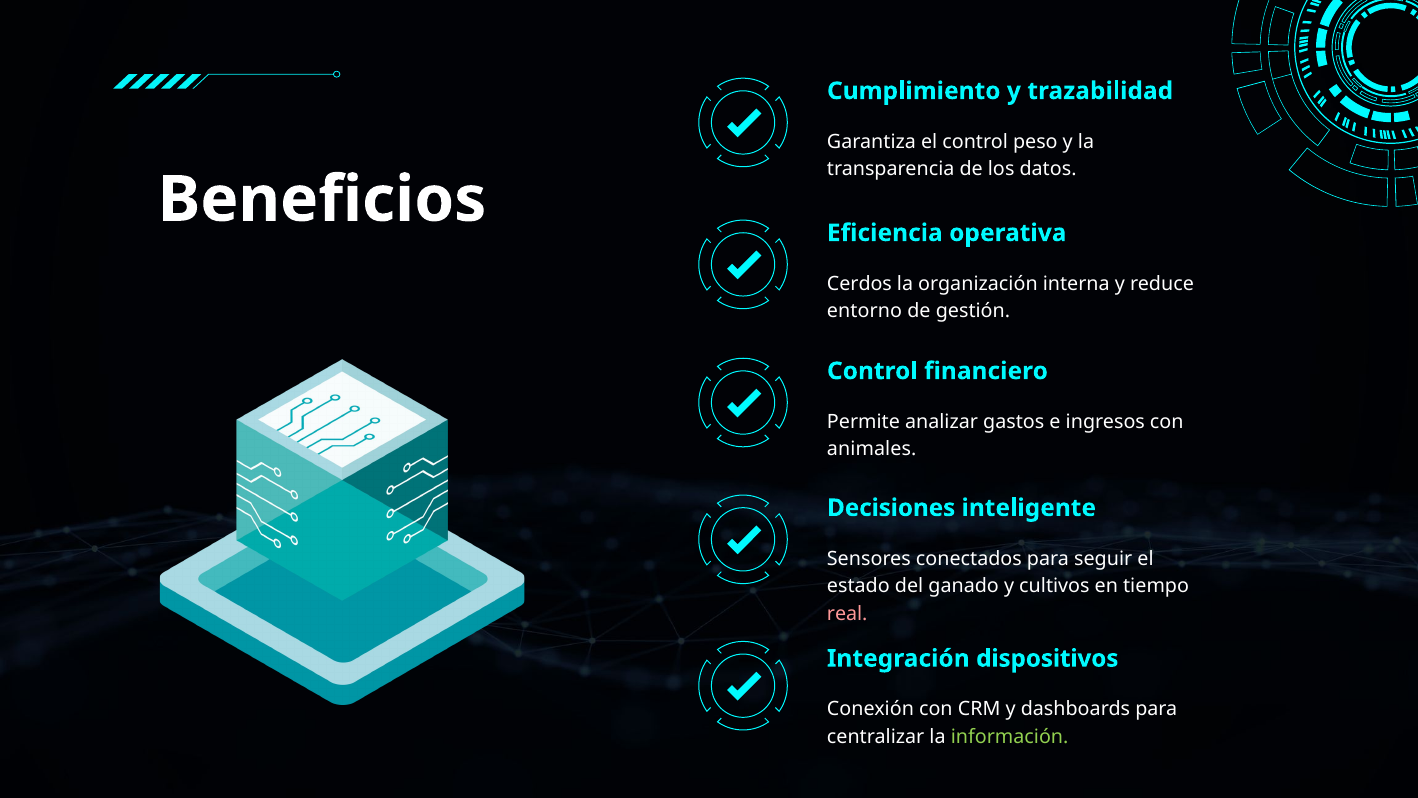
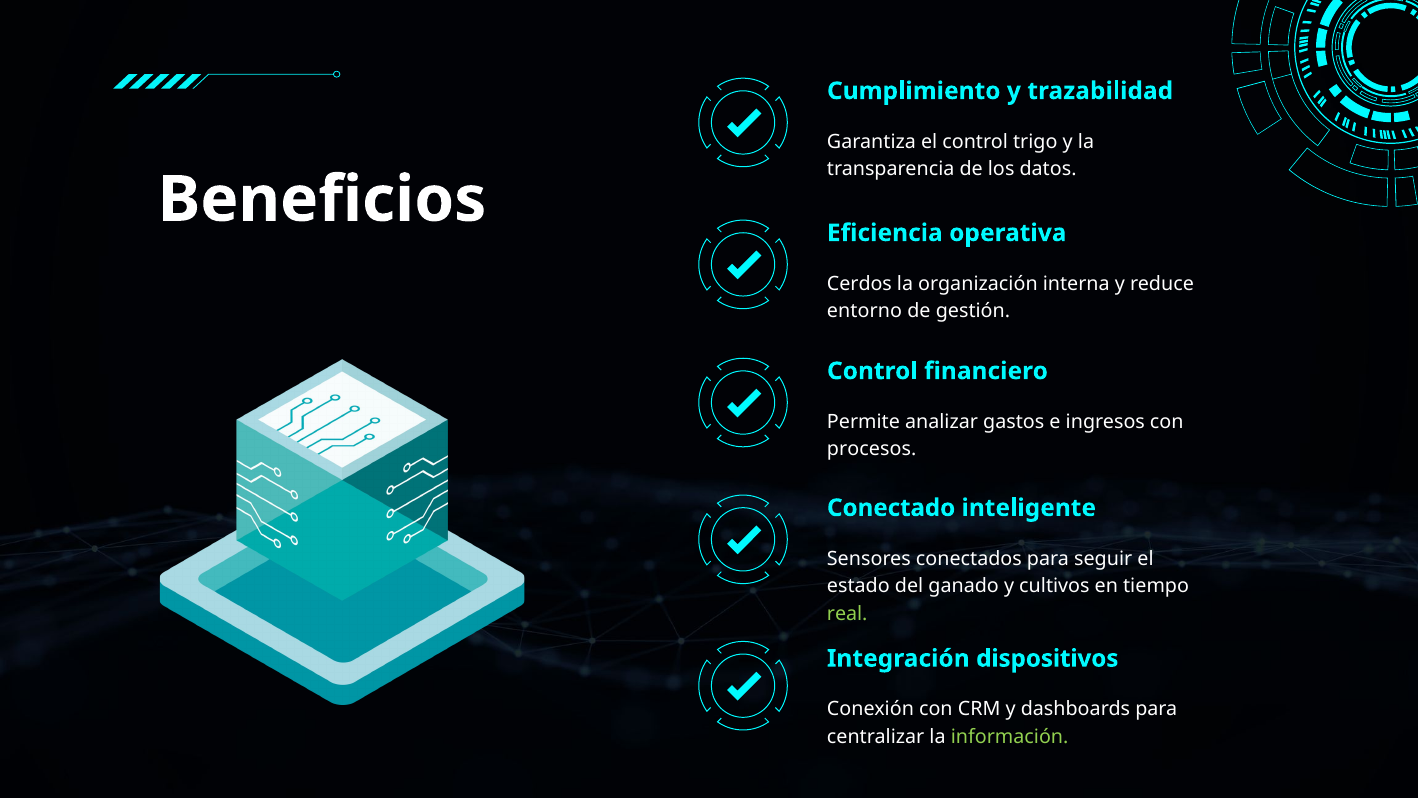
peso: peso -> trigo (1035, 142)
animales: animales -> procesos (872, 449)
Decisiones: Decisiones -> Conectado (891, 508)
real colour: pink -> light green (847, 613)
